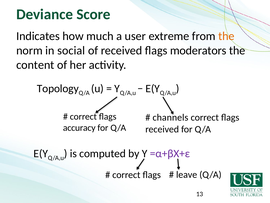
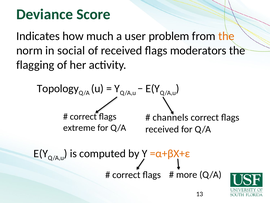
extreme: extreme -> problem (169, 36)
content: content -> flagging (35, 65)
accuracy: accuracy -> extreme (79, 127)
=α+βX+ε colour: purple -> orange (170, 153)
leave: leave -> more (187, 174)
